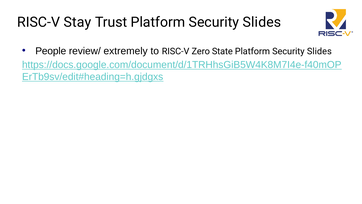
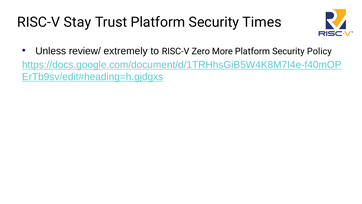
Trust Platform Security Slides: Slides -> Times (262, 22)
People: People -> Unless (51, 51)
State: State -> More (222, 51)
Slides: Slides -> Policy (319, 51)
